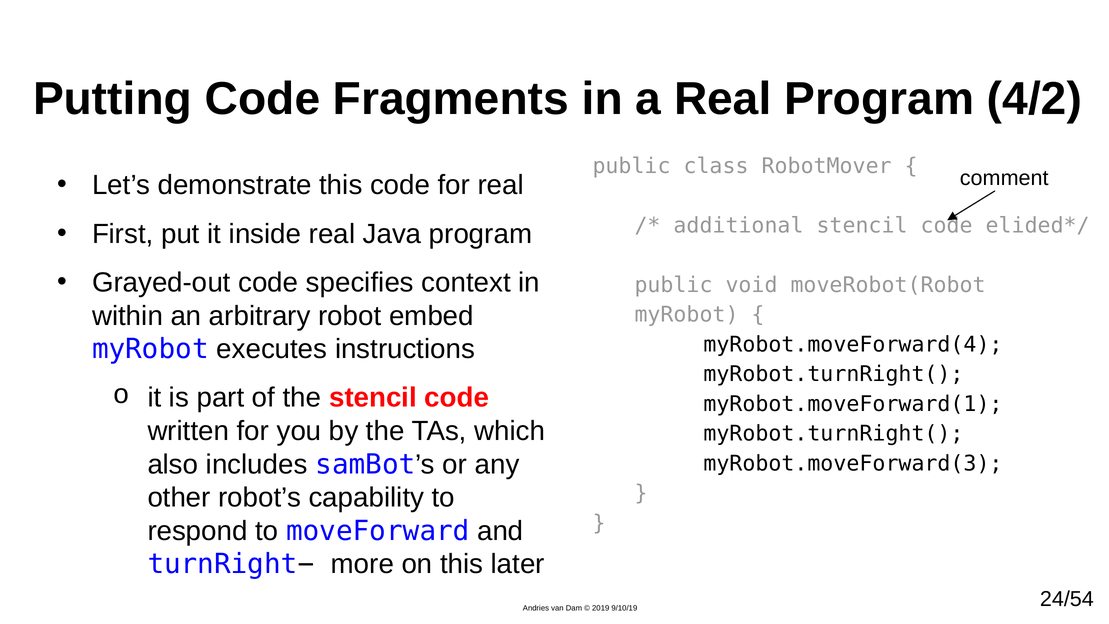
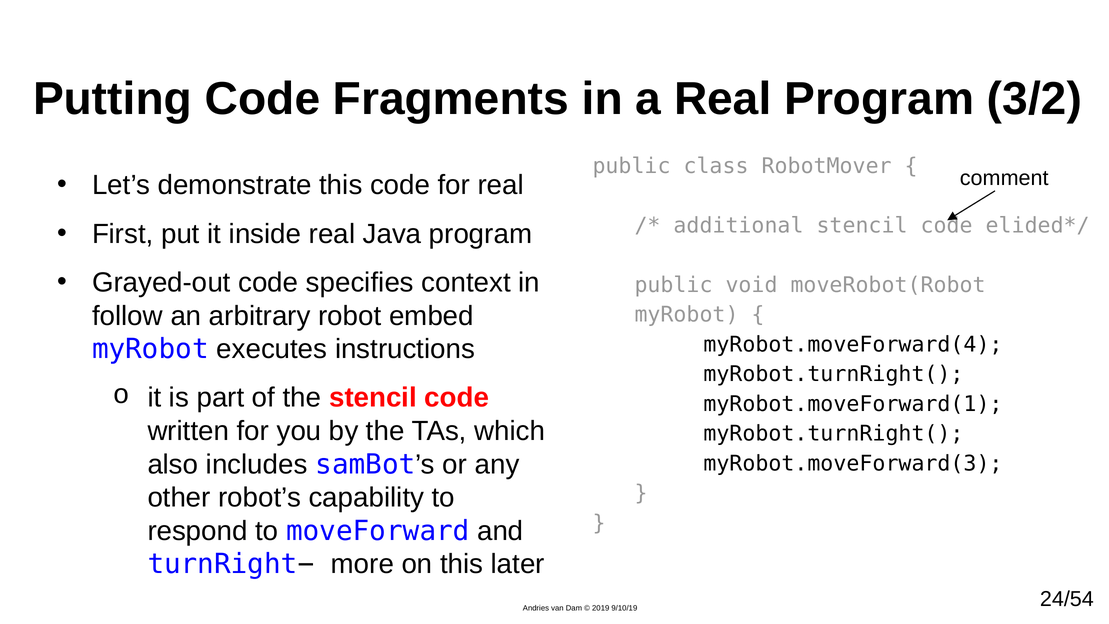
4/2: 4/2 -> 3/2 (1034, 99)
within: within -> follow (128, 316)
